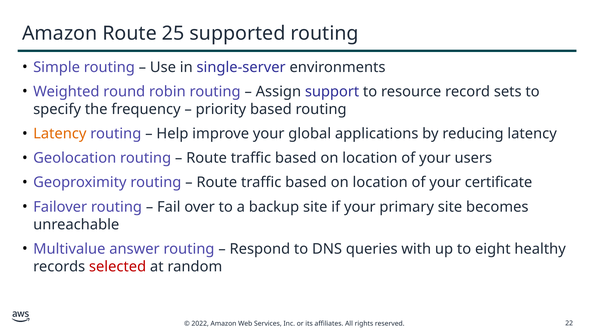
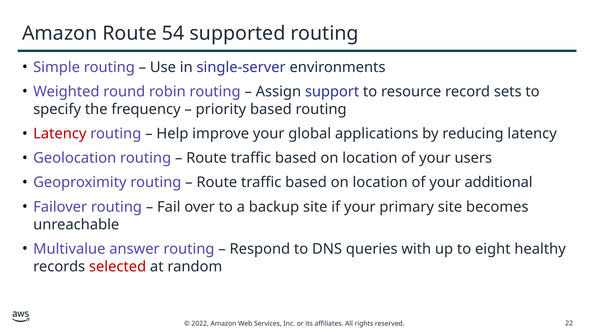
25: 25 -> 54 (173, 33)
Latency colour: orange -> red (60, 134)
certificate: certificate -> additional (499, 183)
